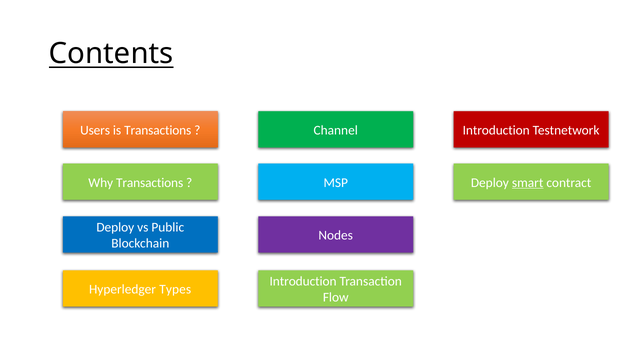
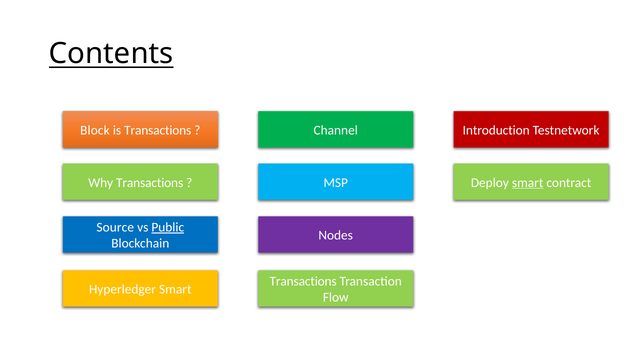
Users: Users -> Block (95, 130)
Deploy: Deploy -> Source (115, 228)
Public underline: none -> present (168, 228)
Introduction: Introduction -> Transactions (303, 282)
Hyperledger Types: Types -> Smart (175, 290)
